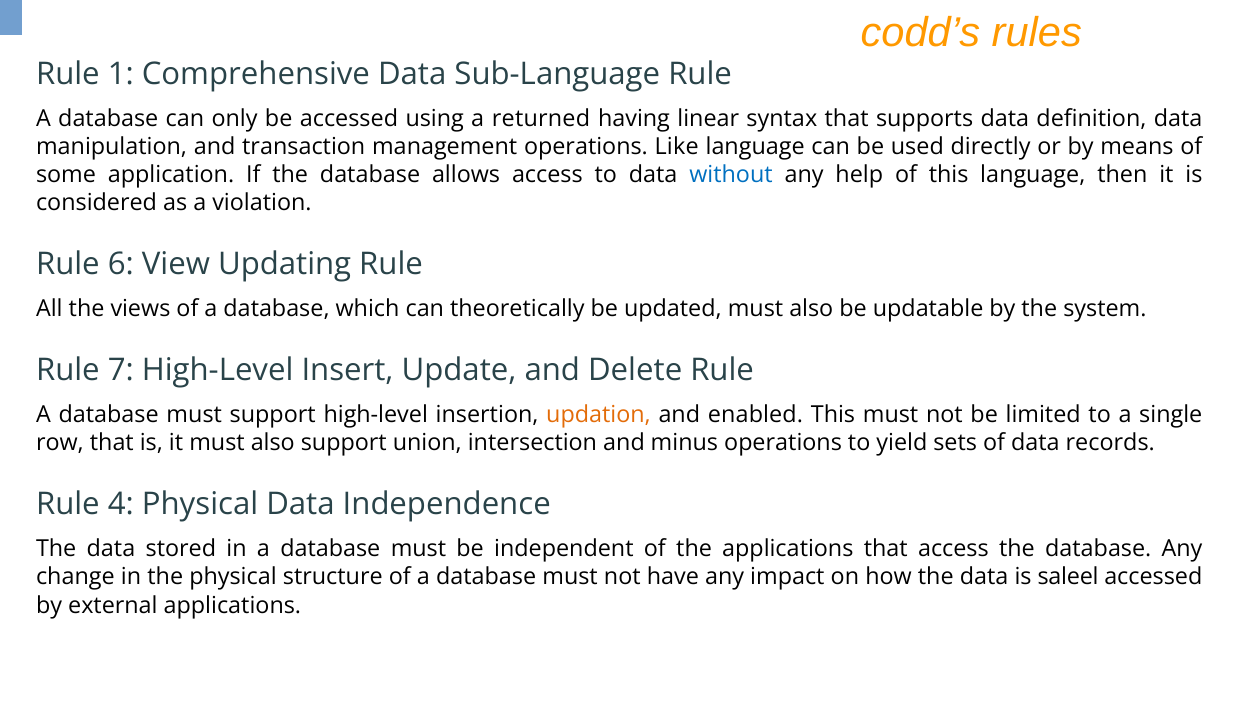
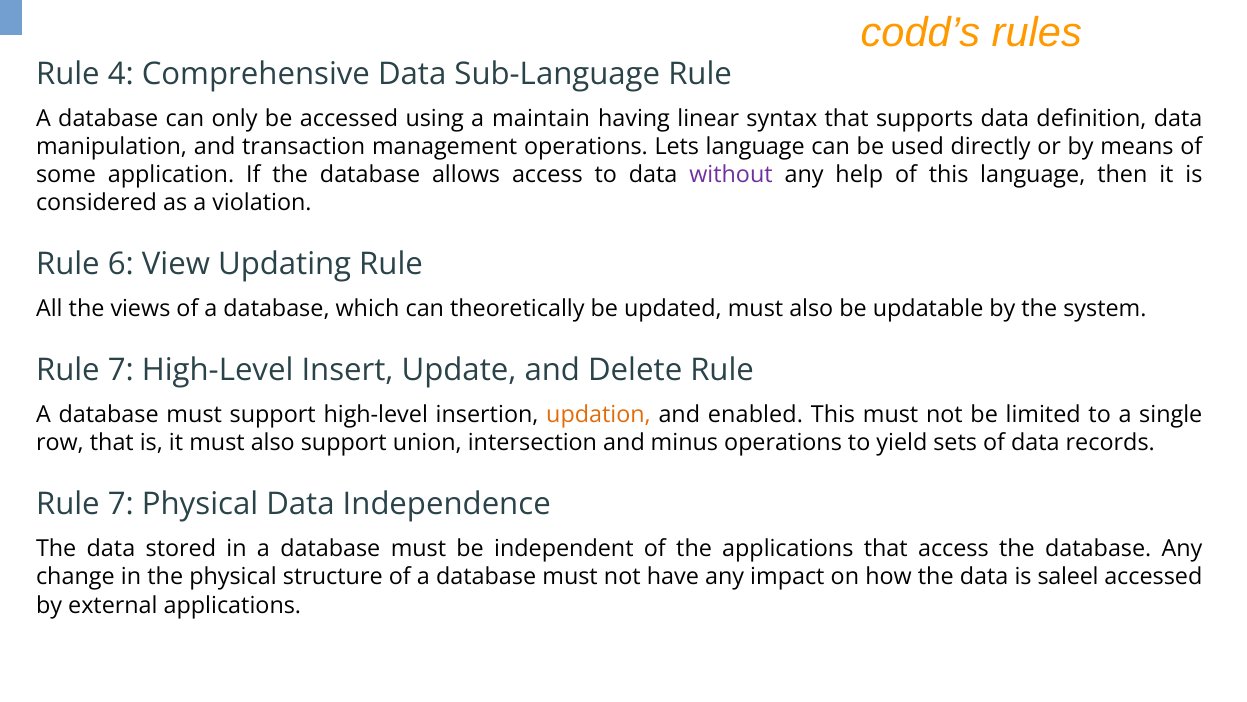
1: 1 -> 4 (121, 74)
returned: returned -> maintain (541, 119)
Like: Like -> Lets (677, 147)
without colour: blue -> purple (731, 175)
4: 4 -> 7 (121, 504)
